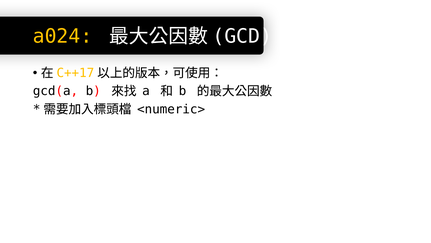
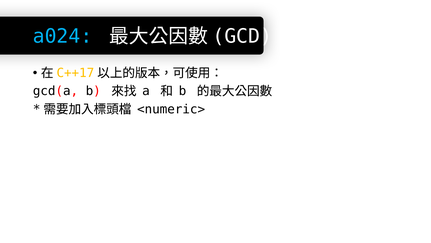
a024 colour: yellow -> light blue (63, 36)
